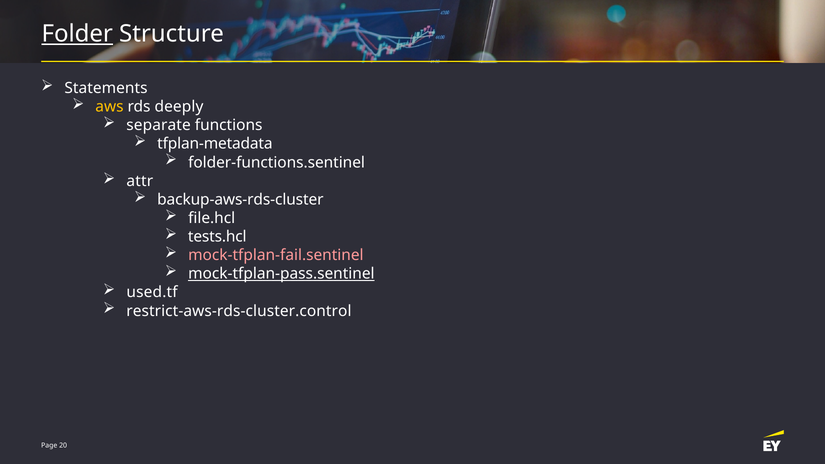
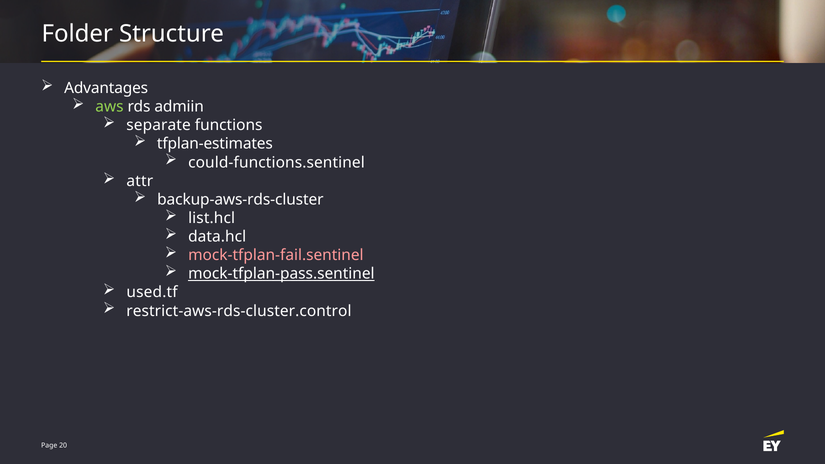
Folder underline: present -> none (77, 34)
Statements: Statements -> Advantages (106, 88)
aws colour: yellow -> light green (109, 107)
deeply: deeply -> admiin (179, 107)
tfplan-metadata: tfplan-metadata -> tfplan-estimates (215, 144)
folder-functions.sentinel: folder-functions.sentinel -> could-functions.sentinel (276, 162)
file.hcl: file.hcl -> list.hcl (212, 218)
tests.hcl: tests.hcl -> data.hcl (217, 237)
